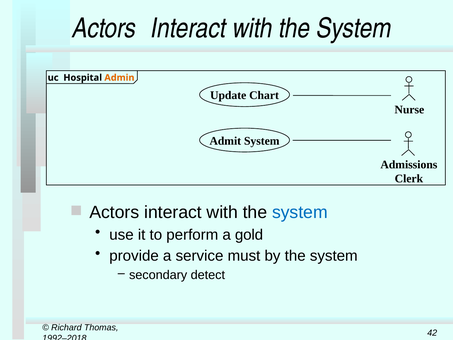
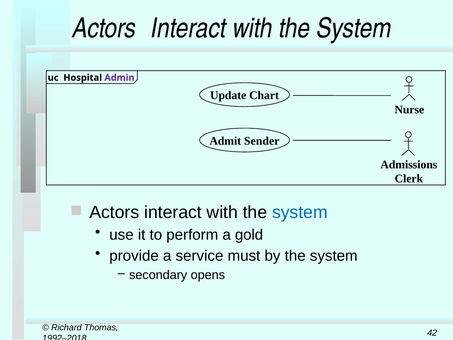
Admin colour: orange -> purple (119, 78)
Admit System: System -> Sender (262, 141)
detect: detect -> opens (208, 275)
